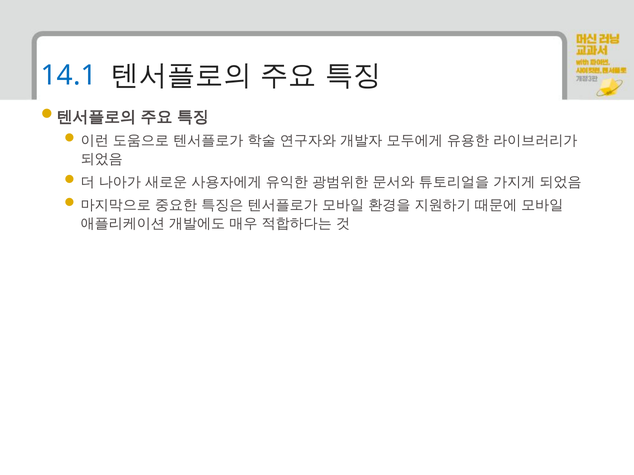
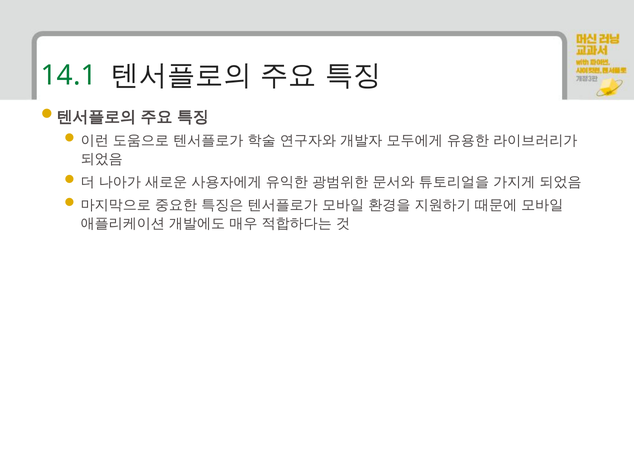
14.1 colour: blue -> green (69, 75)
